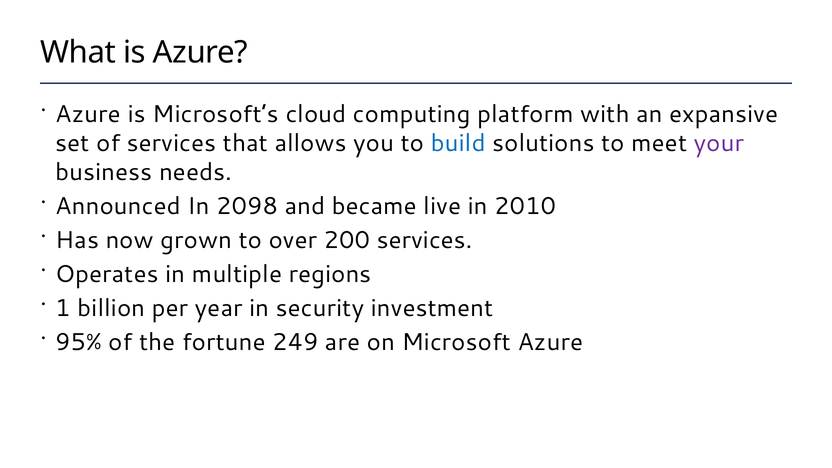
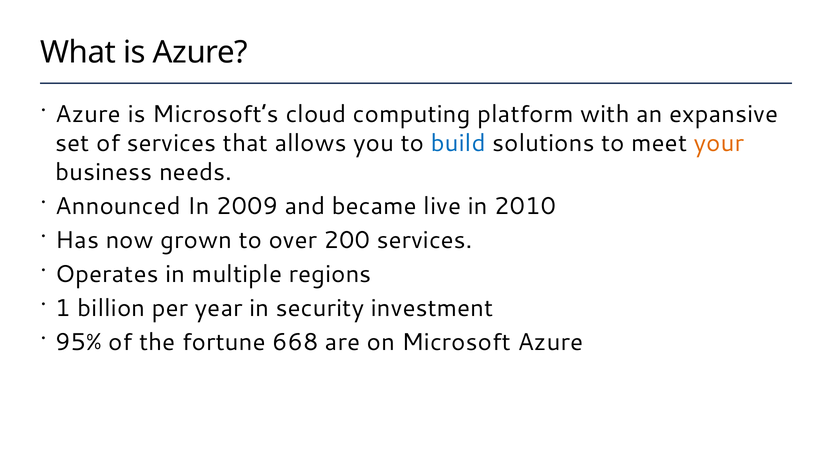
your colour: purple -> orange (719, 143)
2098: 2098 -> 2009 (247, 206)
249: 249 -> 668 (295, 342)
